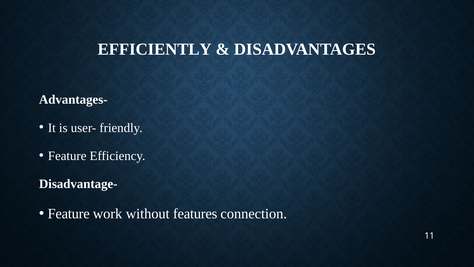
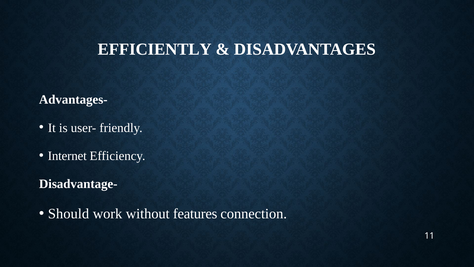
Feature: Feature -> Internet (67, 156)
Feature: Feature -> Should (69, 214)
